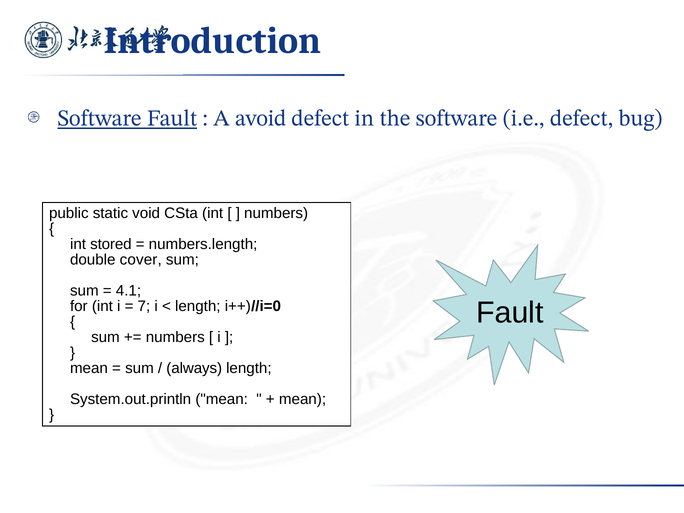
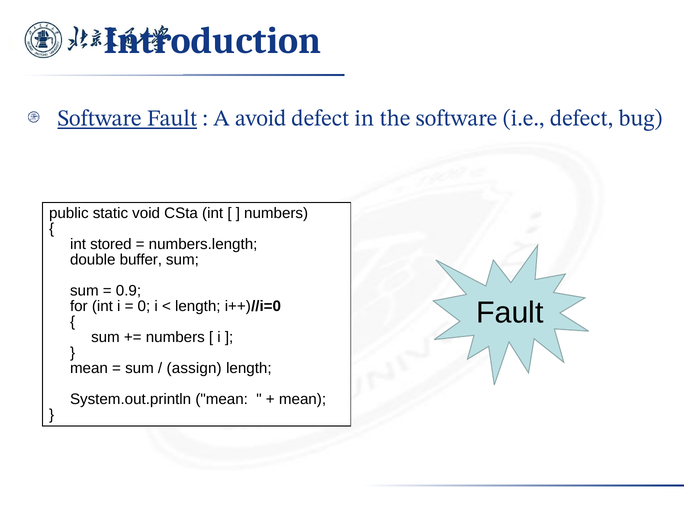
cover: cover -> buffer (141, 260)
4.1: 4.1 -> 0.9 (128, 291)
7: 7 -> 0 (144, 306)
always: always -> assign (194, 368)
